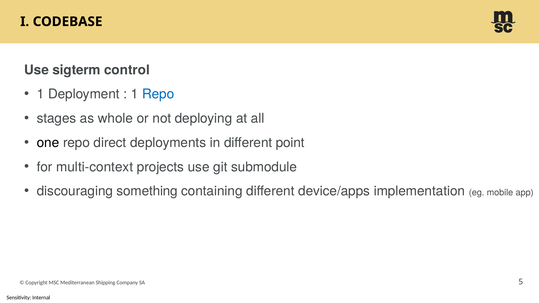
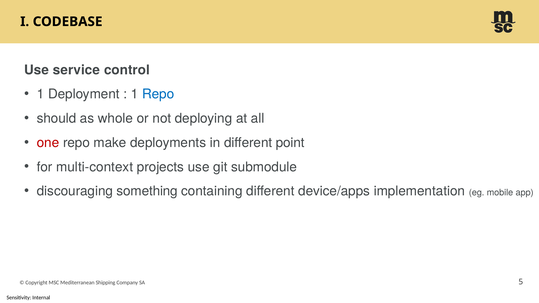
sigterm: sigterm -> service (76, 70)
stages: stages -> should (57, 118)
one colour: black -> red (48, 143)
direct: direct -> make (110, 143)
